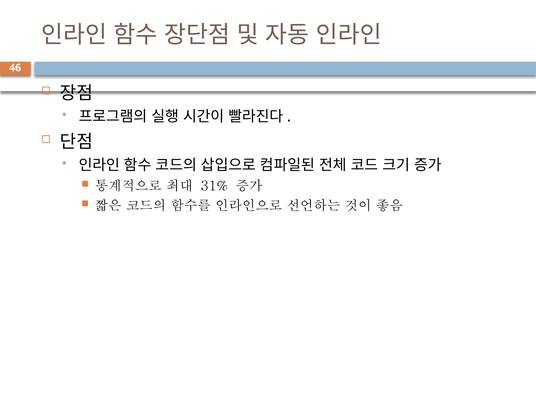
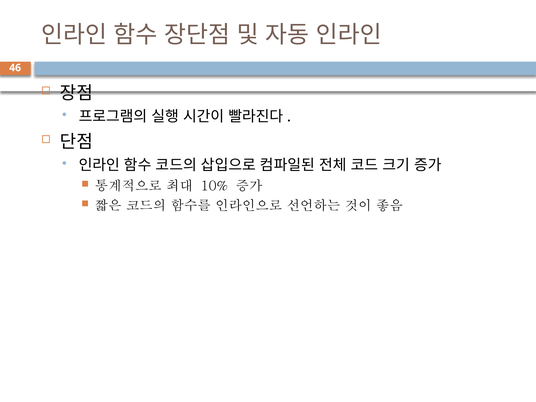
31%: 31% -> 10% (214, 186)
